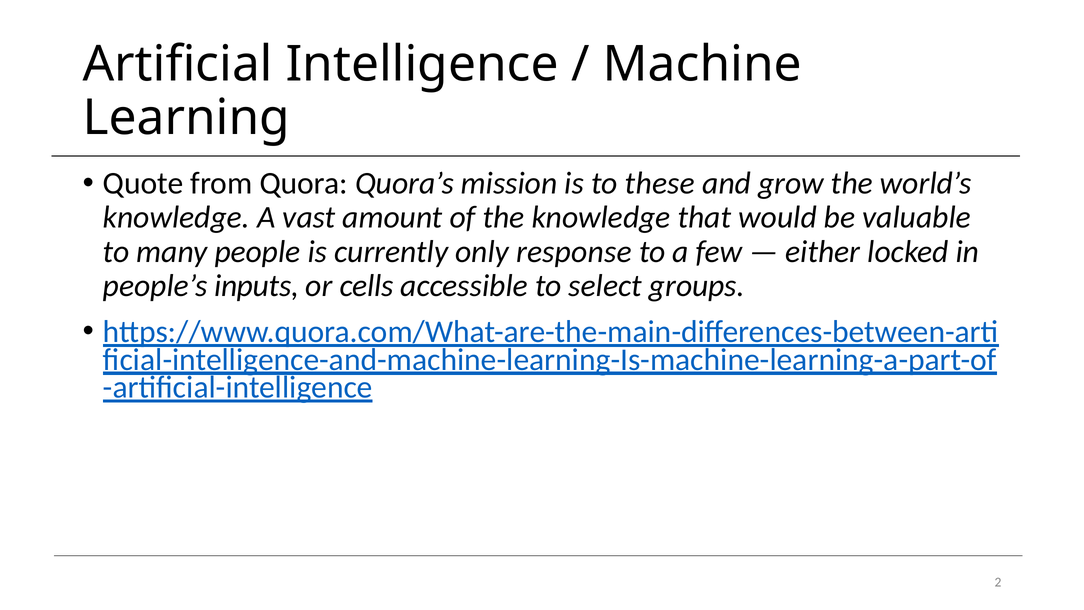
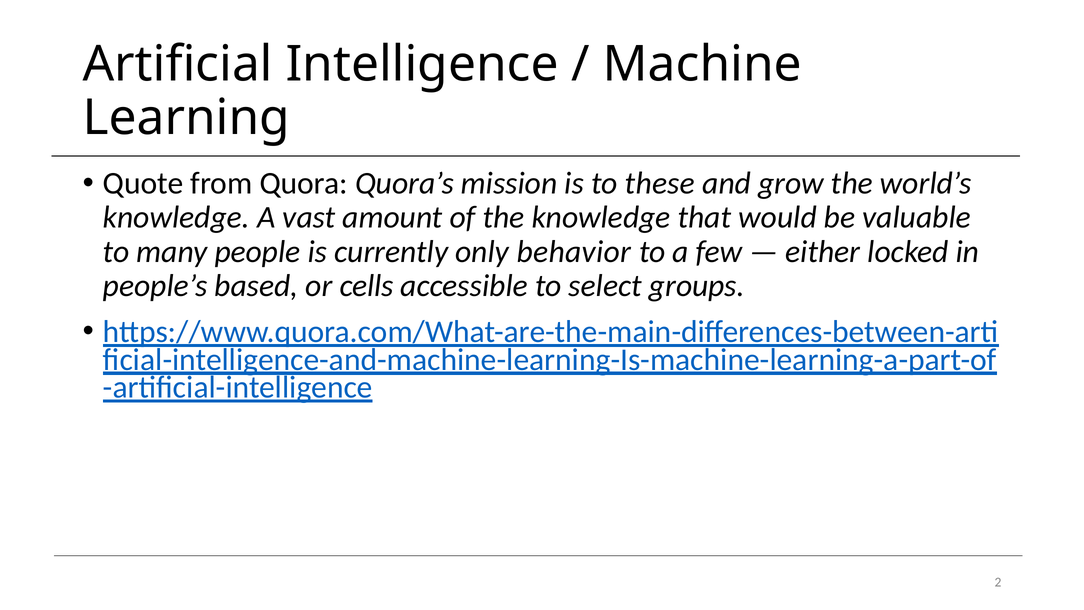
response: response -> behavior (574, 252)
inputs: inputs -> based (256, 286)
